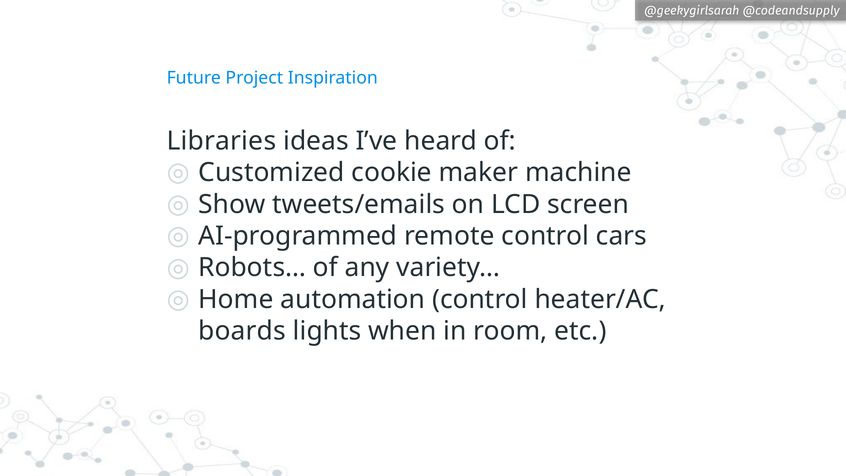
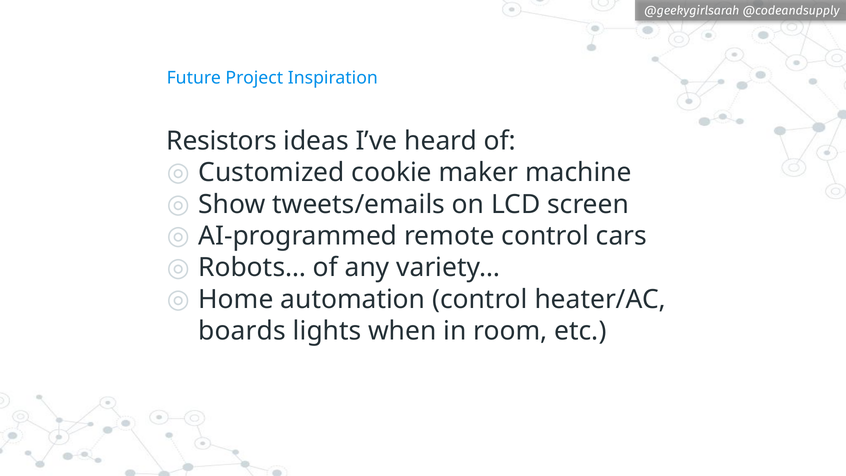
Libraries: Libraries -> Resistors (222, 141)
